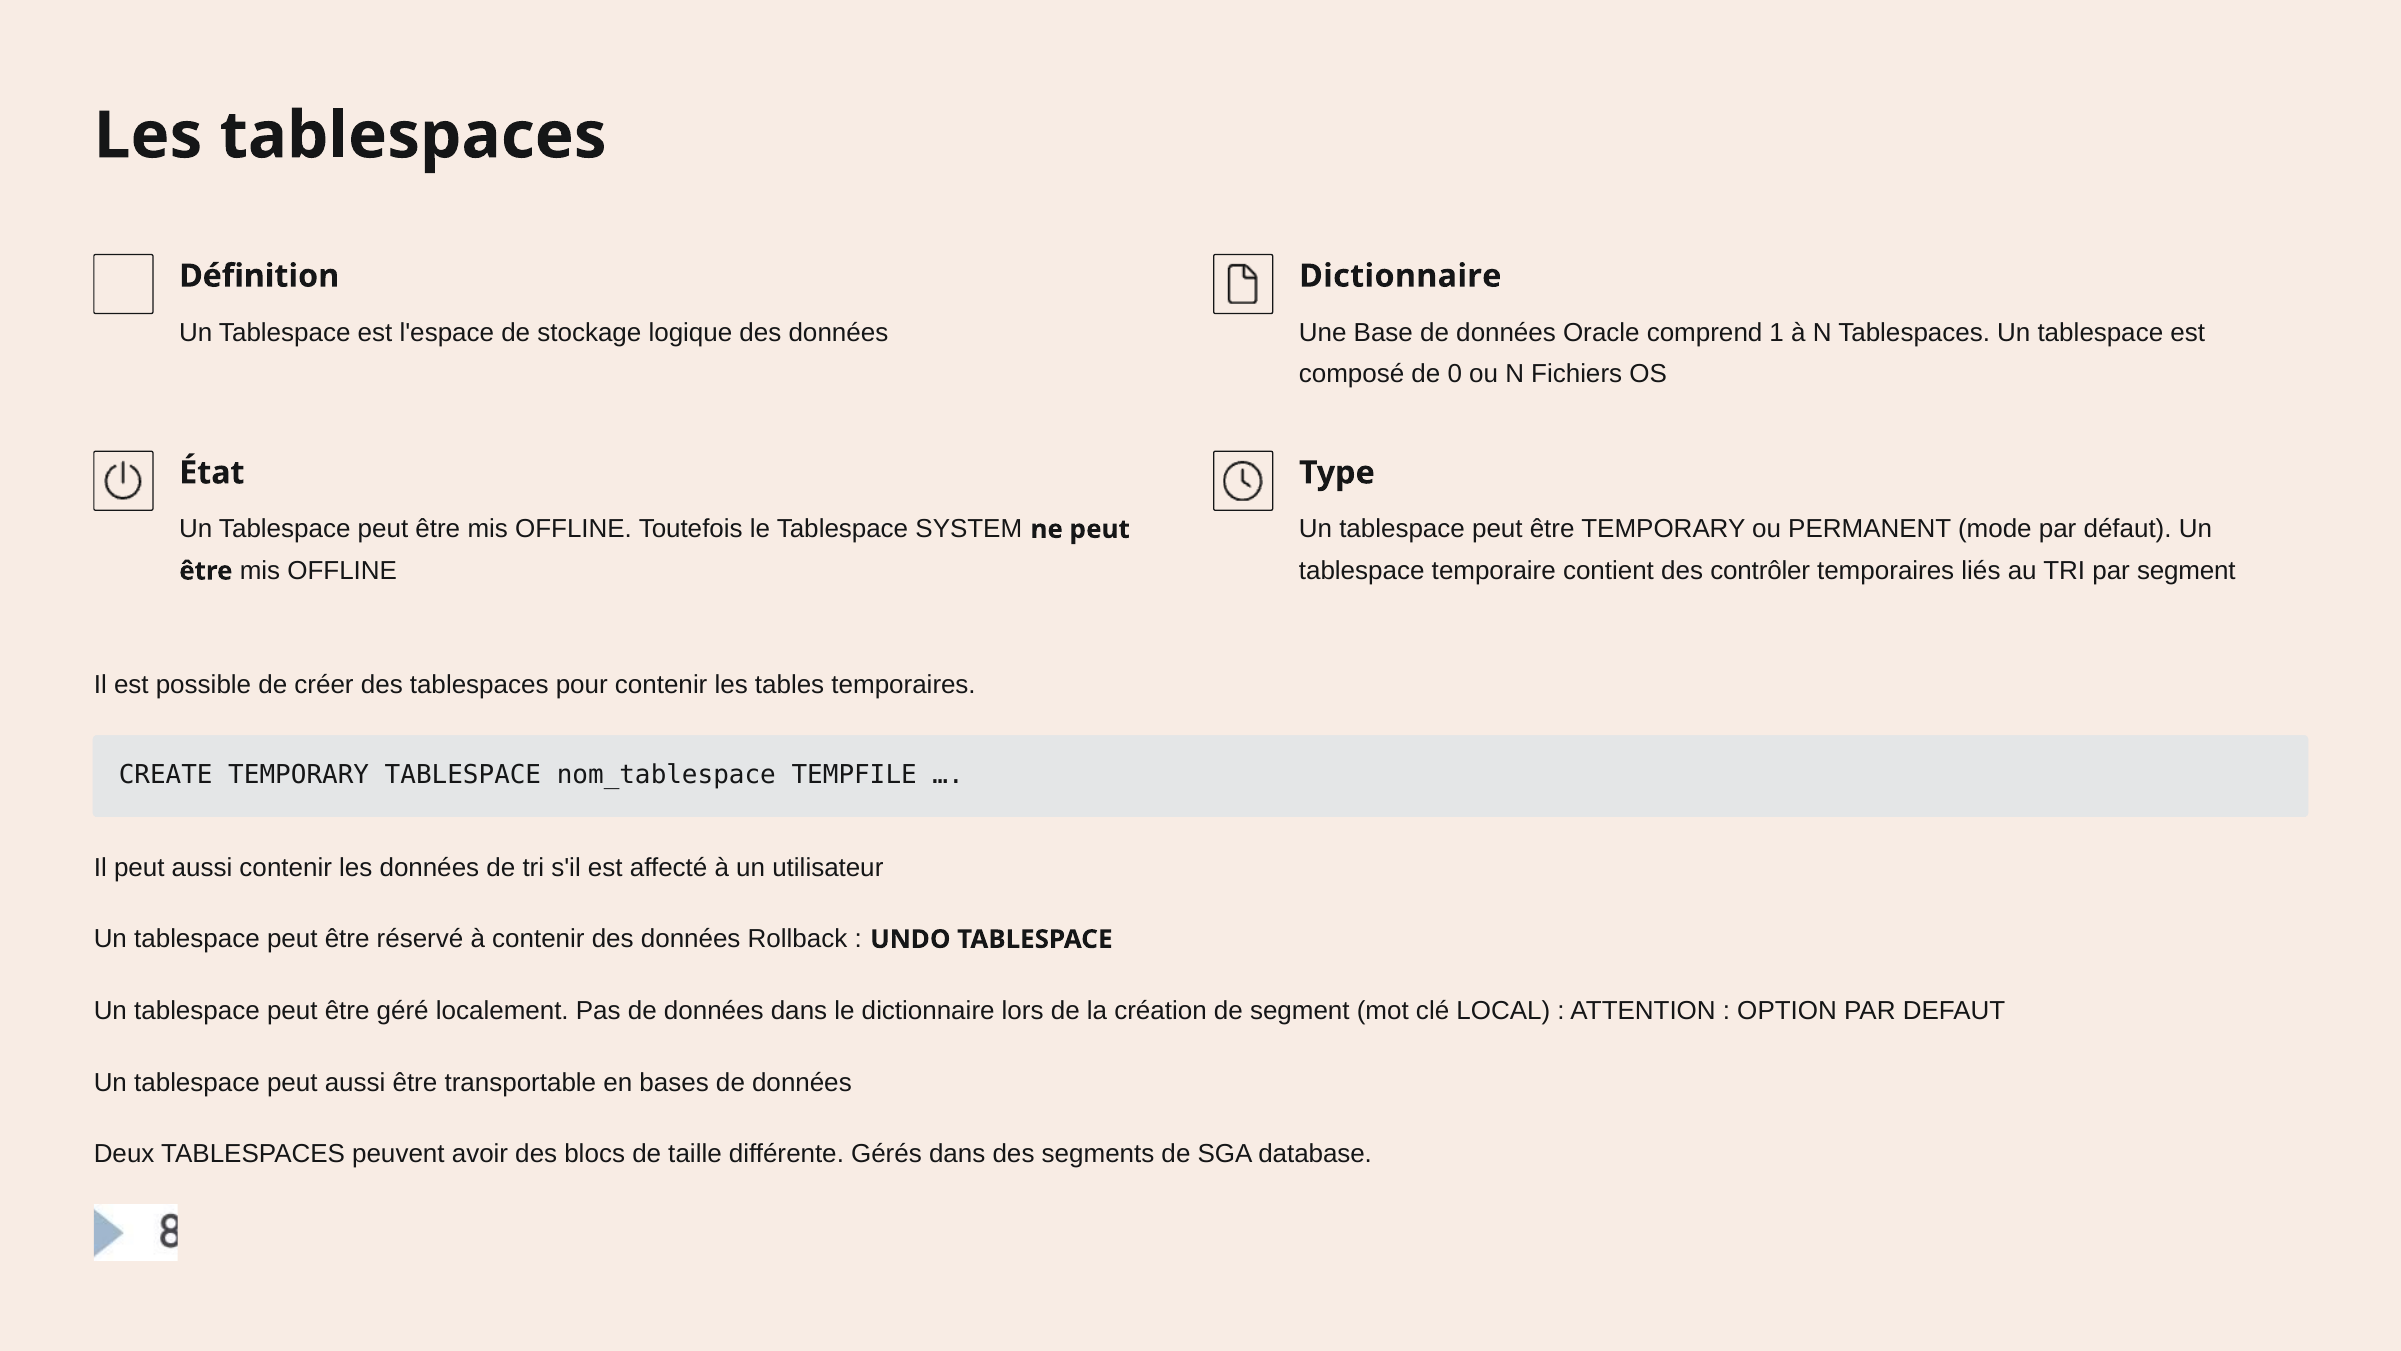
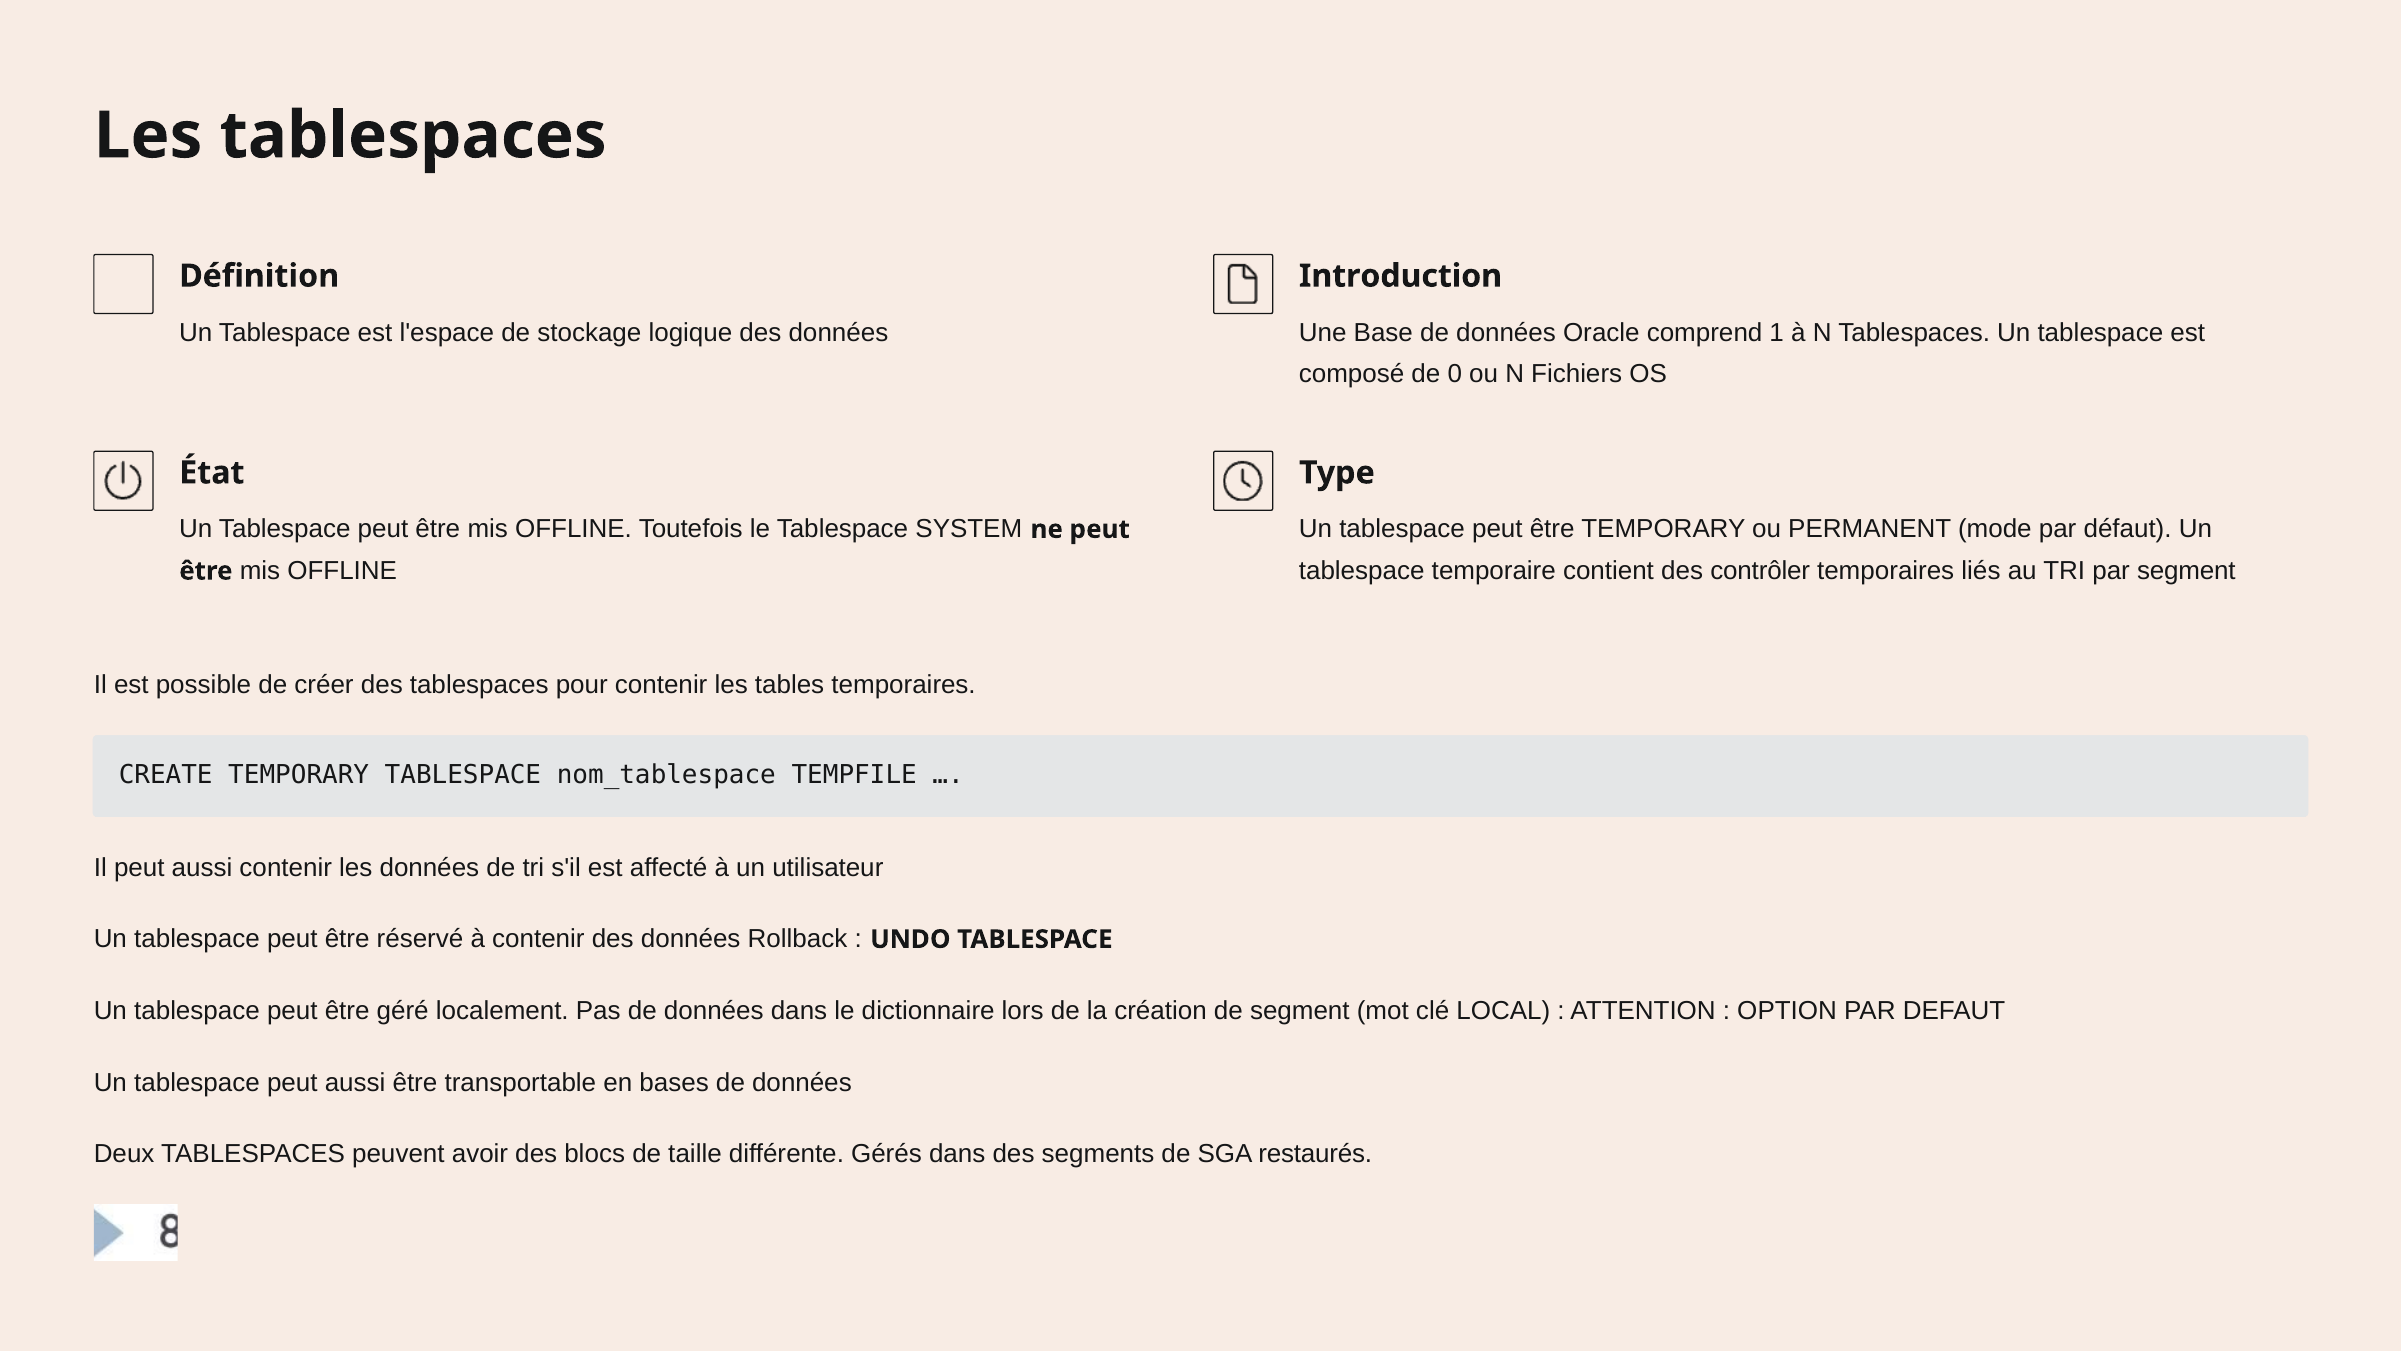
Dictionnaire: Dictionnaire -> Introduction (1401, 276)
database: database -> restaurés (1315, 1154)
